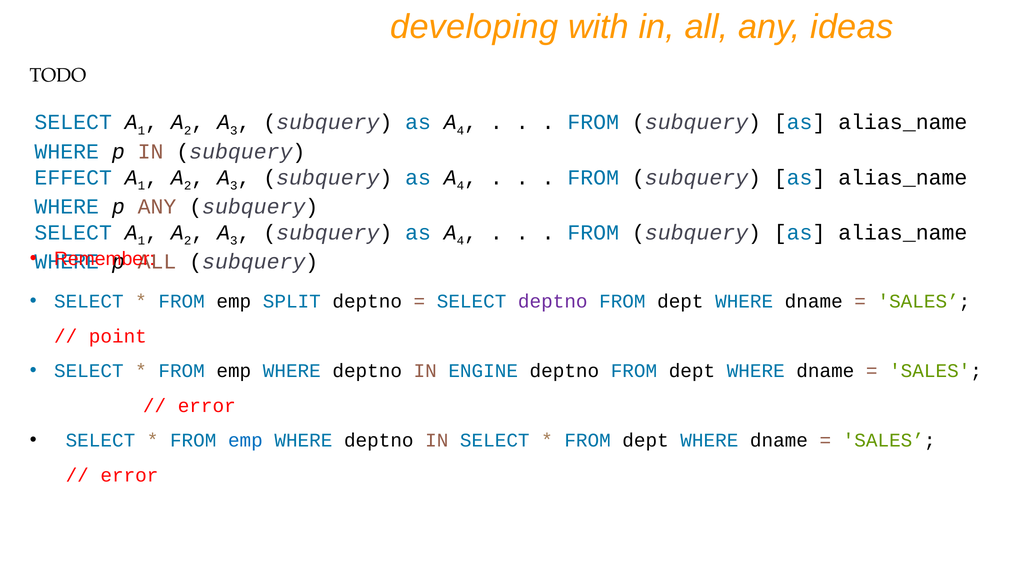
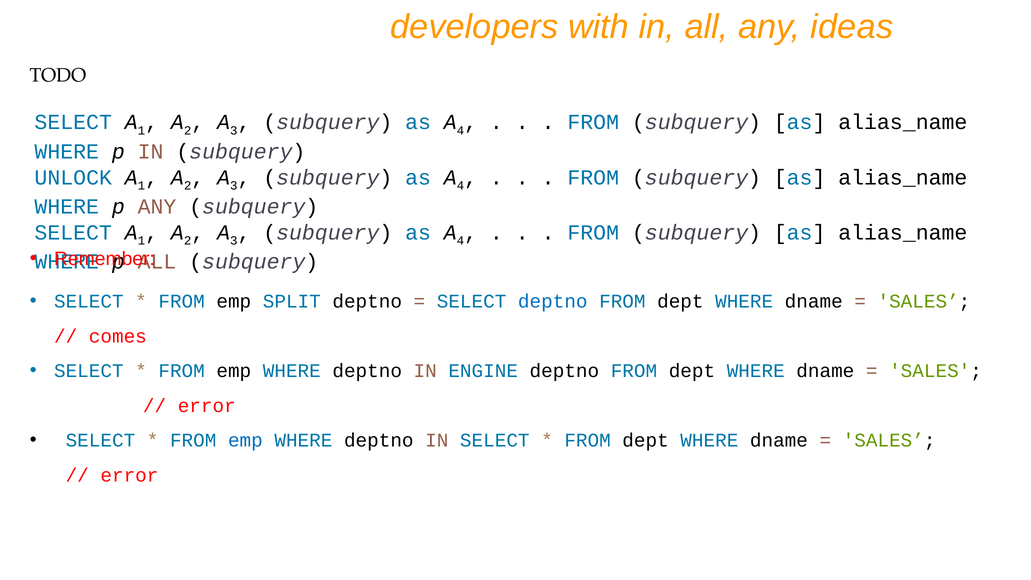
developing: developing -> developers (474, 27)
EFFECT: EFFECT -> UNLOCK (73, 177)
deptno colour: purple -> blue (553, 301)
point: point -> comes (118, 336)
